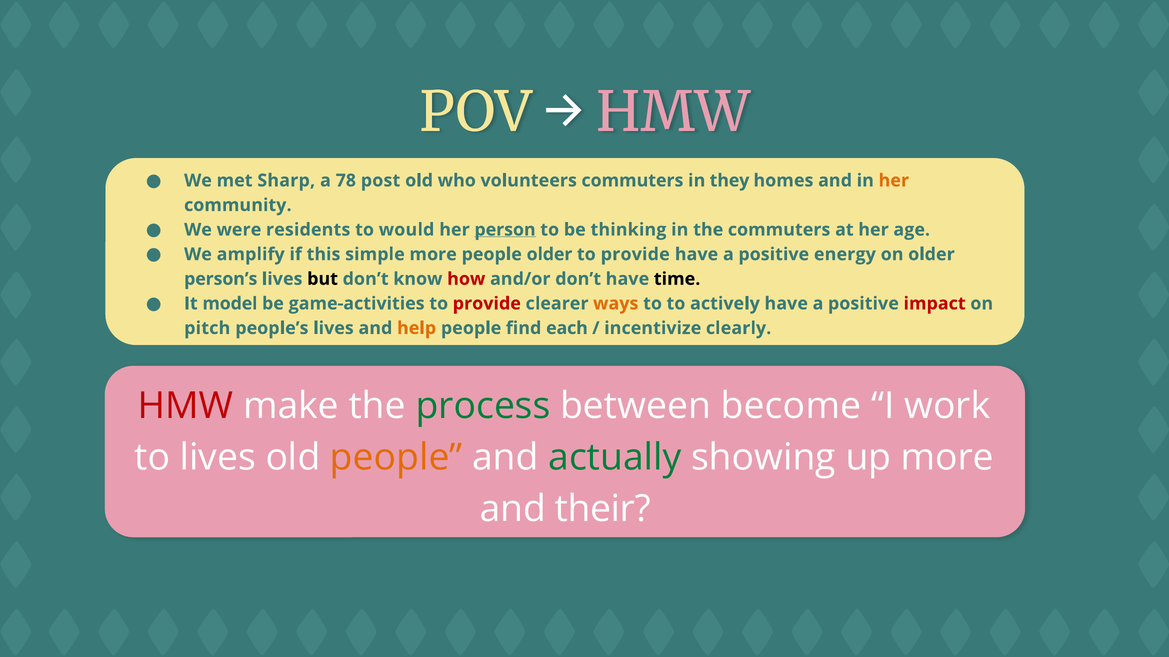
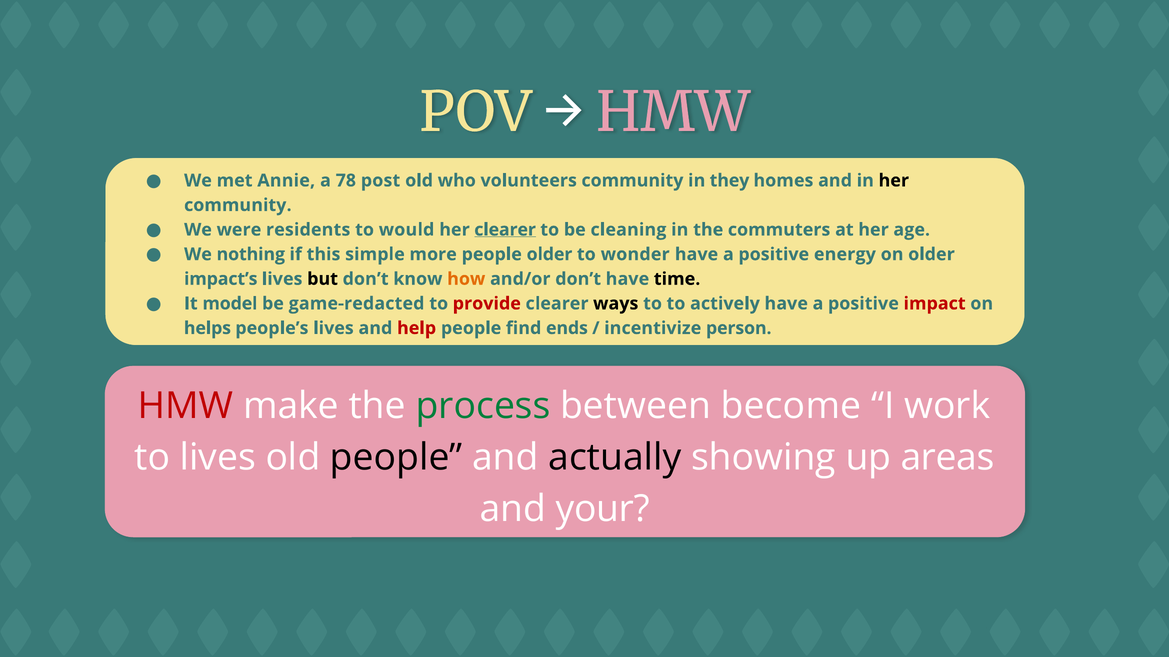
Sharp: Sharp -> Annie (286, 181)
volunteers commuters: commuters -> community (632, 181)
her colour: orange -> black (894, 181)
her person: person -> clearer (505, 230)
thinking: thinking -> cleaning (628, 230)
amplify: amplify -> nothing (251, 255)
provide: provide -> wonder (635, 255)
person’s: person’s -> impact’s (221, 279)
how colour: red -> orange (466, 279)
game-activities: game-activities -> game-redacted (357, 304)
ways colour: orange -> black (616, 304)
pitch: pitch -> helps (207, 328)
help colour: orange -> red (417, 328)
each: each -> ends (567, 328)
clearly: clearly -> person (739, 328)
people colour: orange -> black (396, 458)
actually colour: green -> black (615, 458)
up more: more -> areas (947, 458)
their: their -> your (603, 509)
